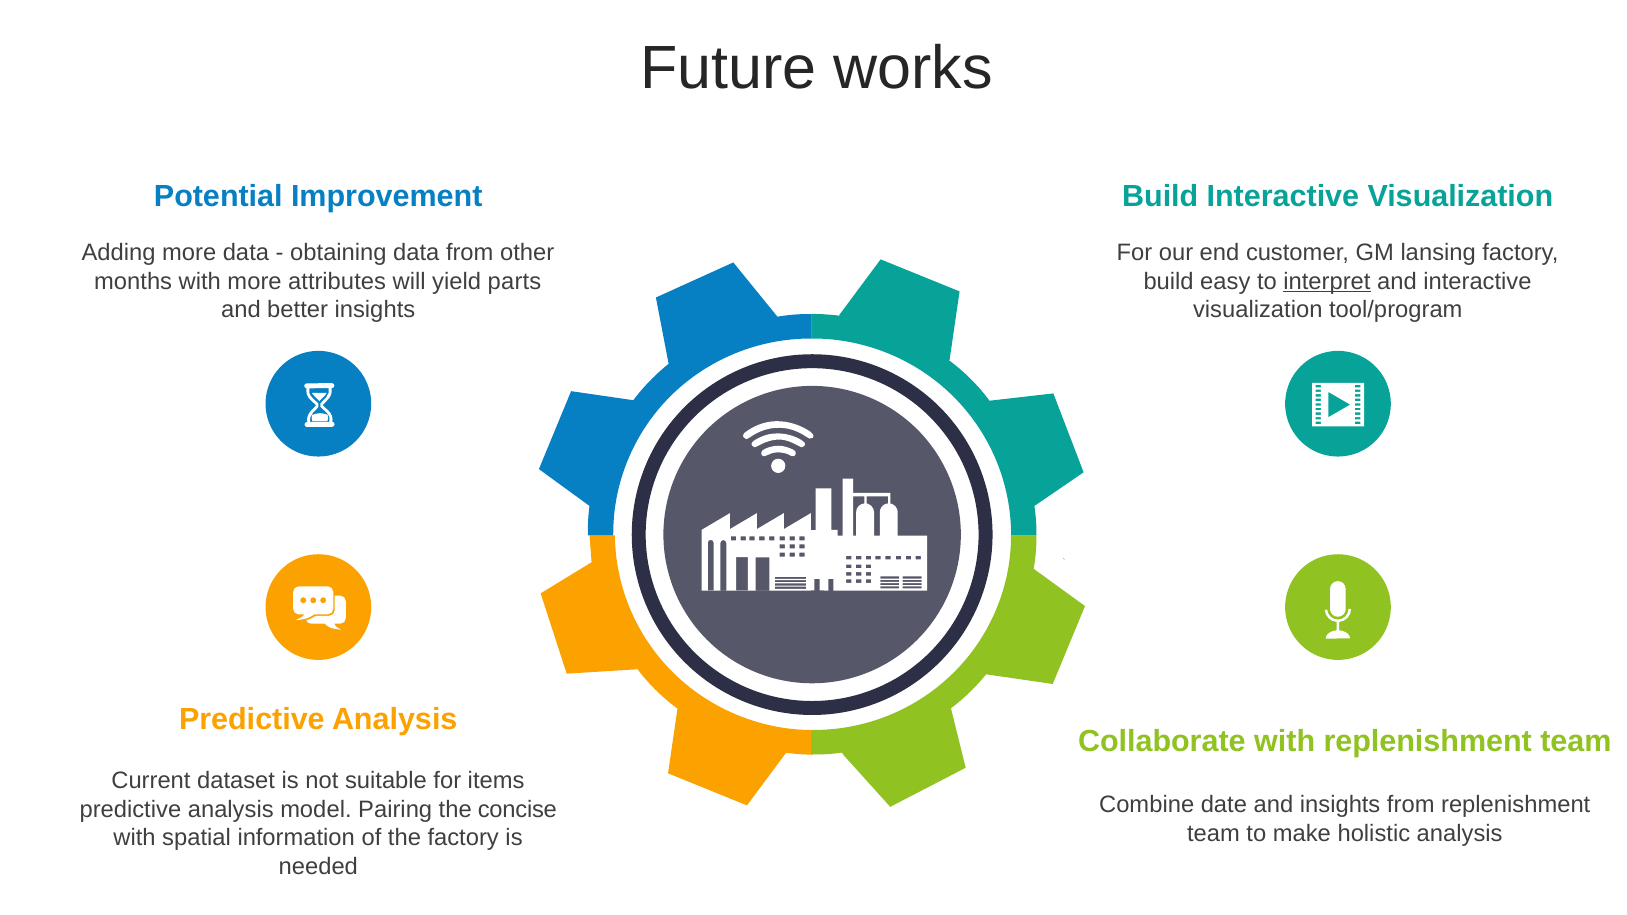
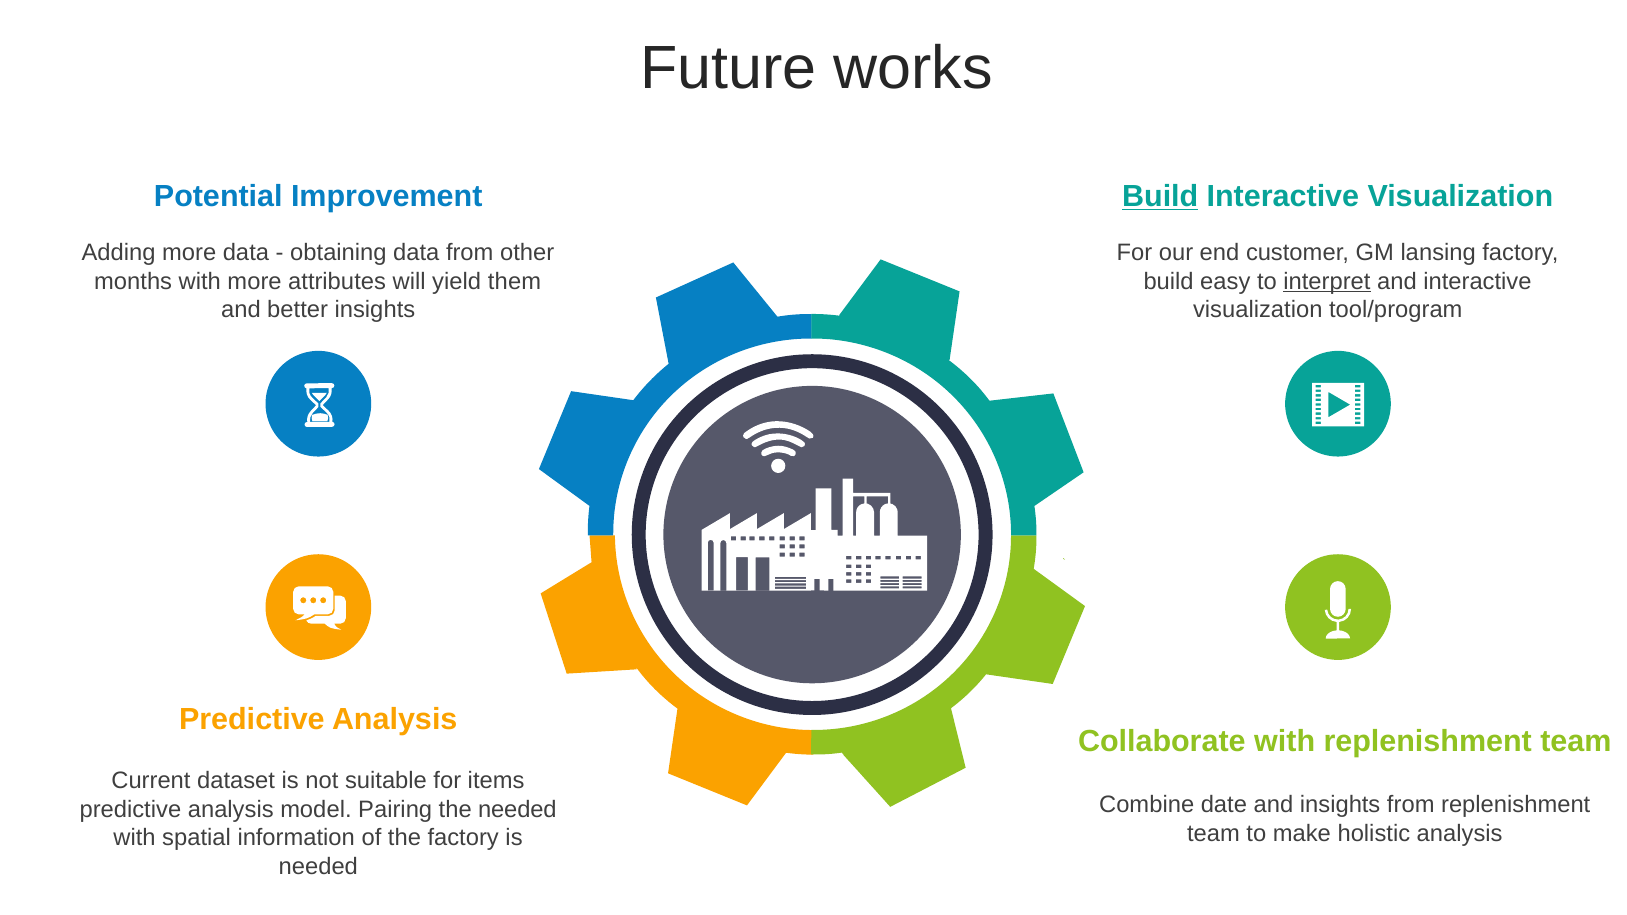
Build underline: none -> present (1160, 196)
parts: parts -> them (515, 282)
the concise: concise -> needed (517, 810)
